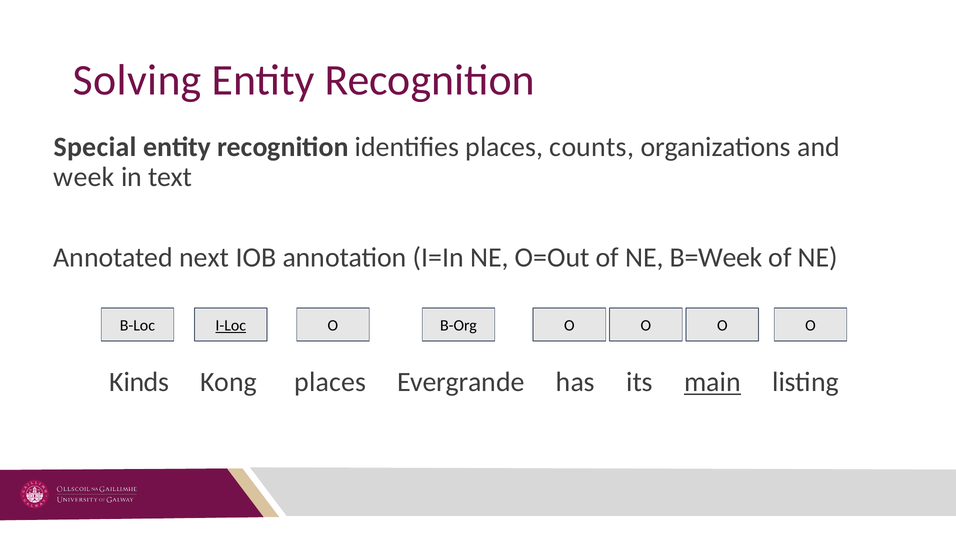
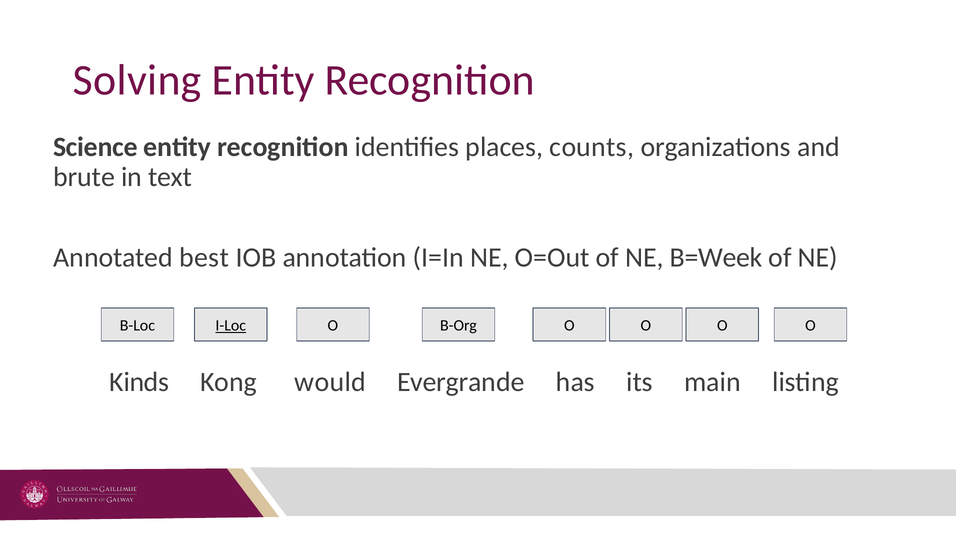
Special: Special -> Science (95, 147)
week: week -> brute (84, 177)
next: next -> best (204, 257)
Kong places: places -> would (330, 382)
main underline: present -> none (712, 382)
